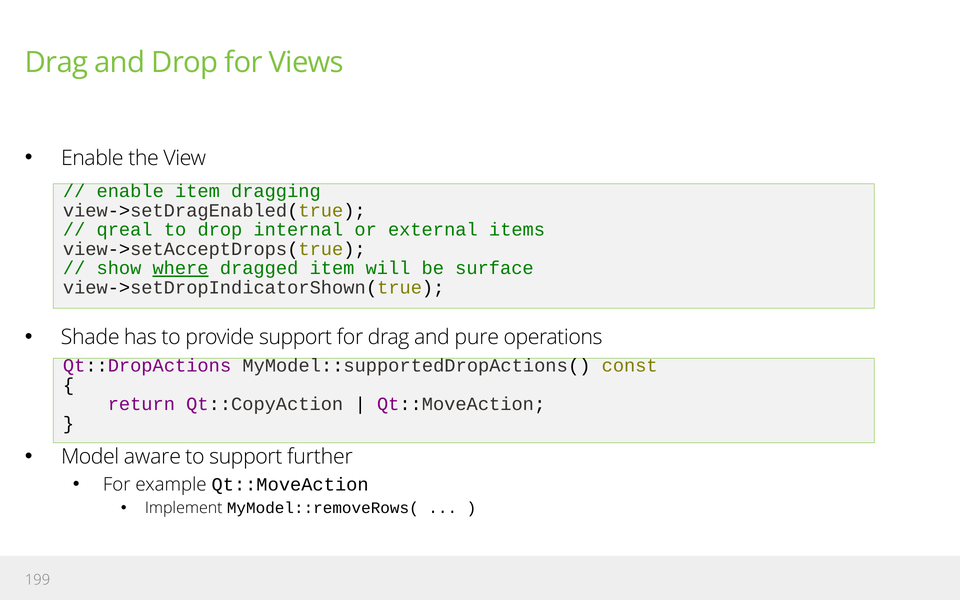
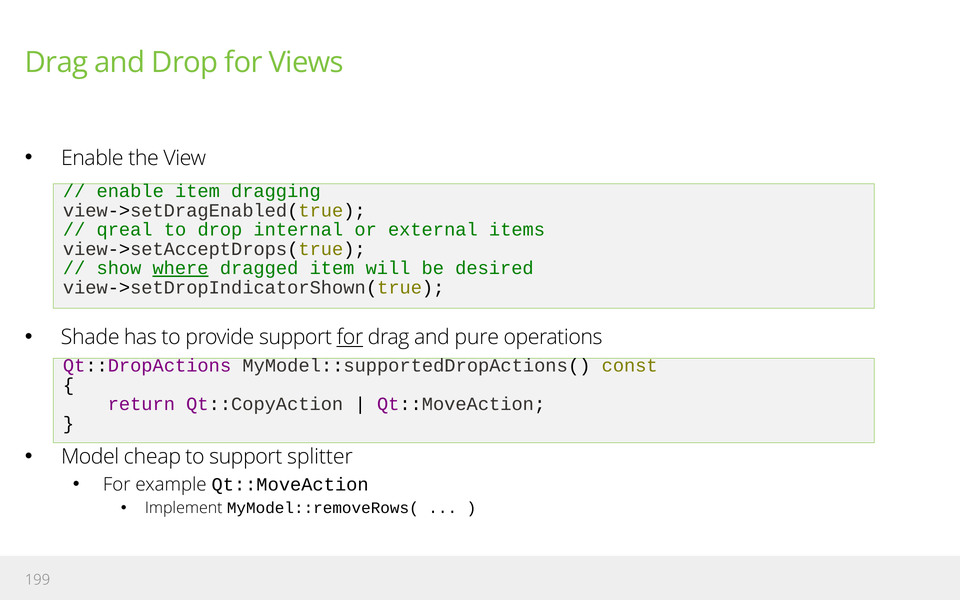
surface: surface -> desired (494, 268)
for underline: none -> present (350, 337)
aware: aware -> cheap (152, 457)
further: further -> splitter (320, 457)
